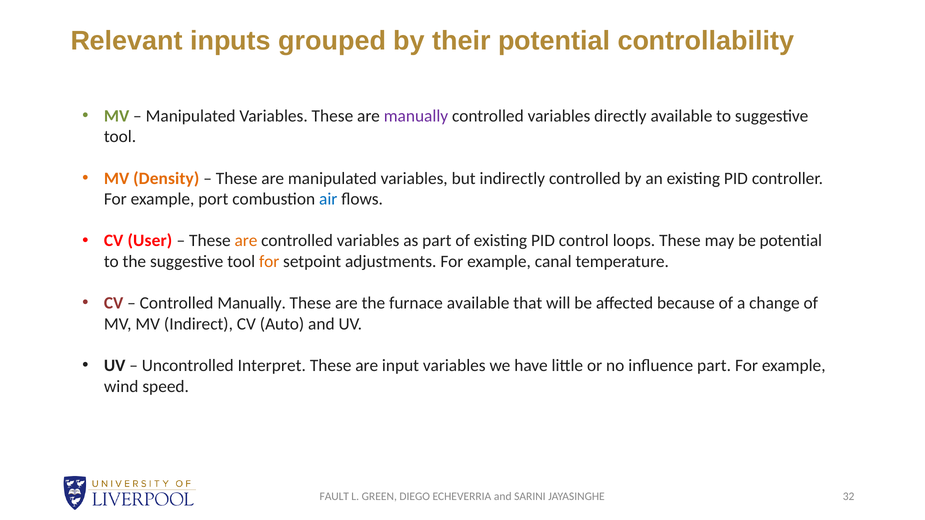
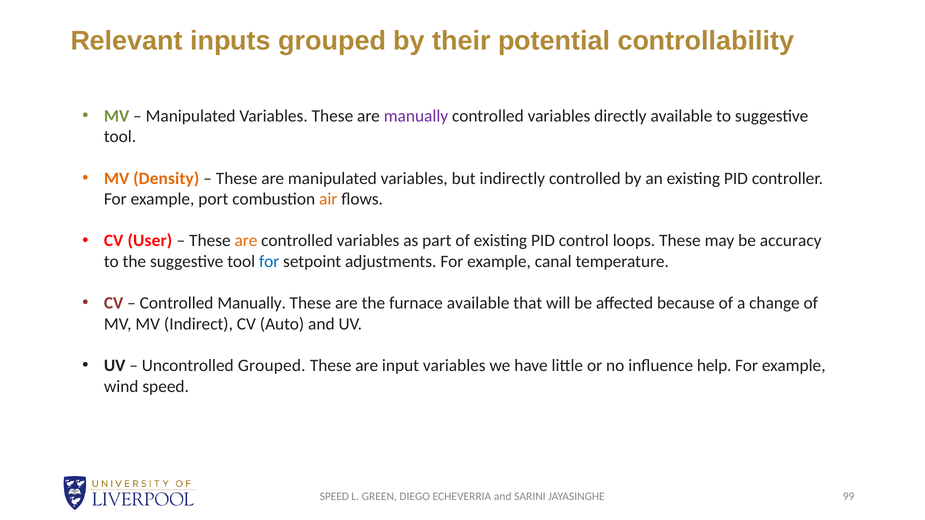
air colour: blue -> orange (328, 199)
be potential: potential -> accuracy (791, 241)
for colour: orange -> blue (269, 262)
Uncontrolled Interpret: Interpret -> Grouped (272, 366)
influence part: part -> help (714, 366)
FAULT: FAULT -> SPEED (334, 497)
32: 32 -> 99 (849, 497)
